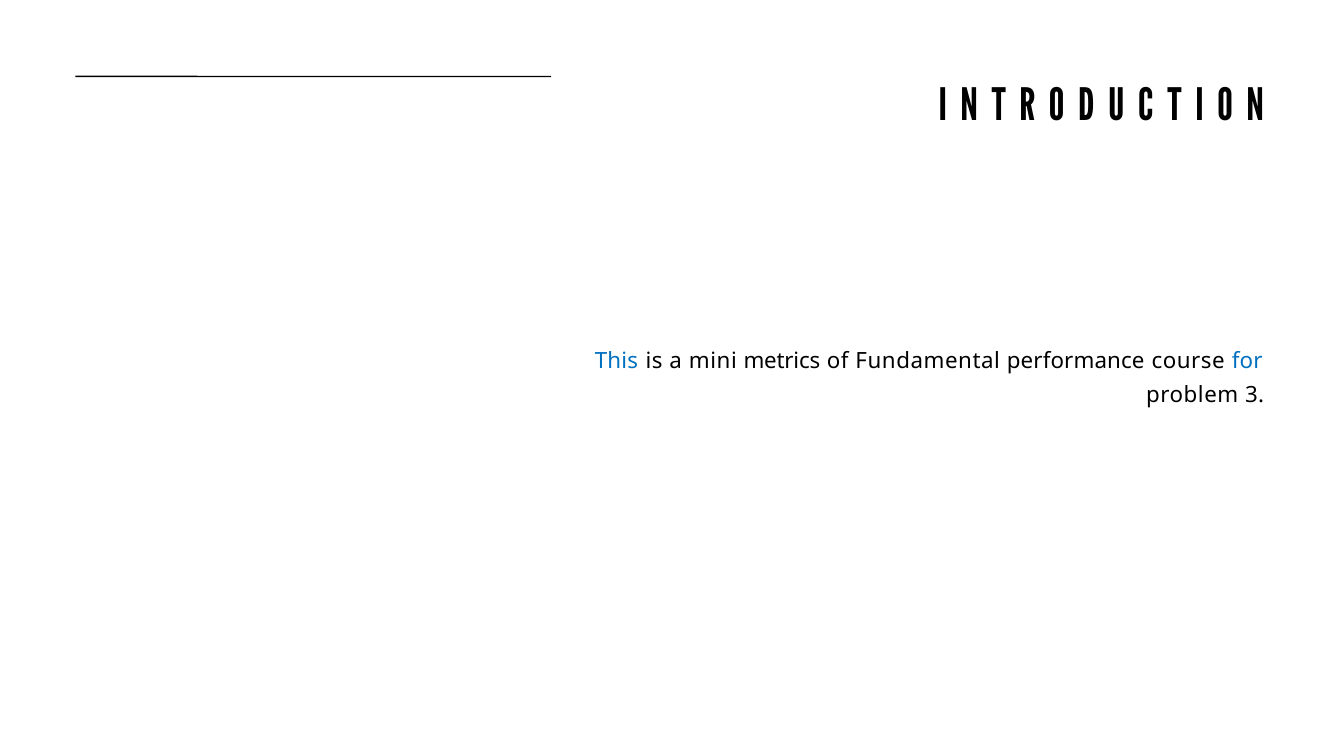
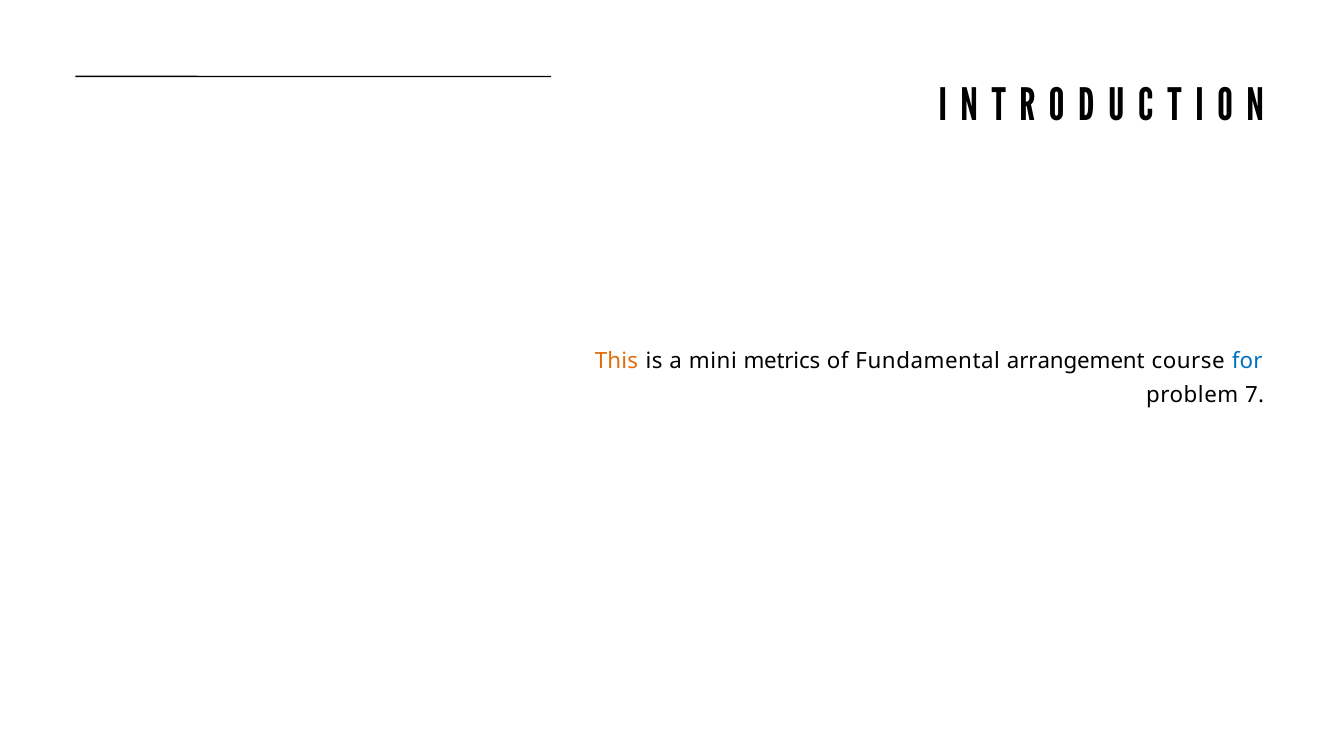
This colour: blue -> orange (616, 361)
performance: performance -> arrangement (1076, 361)
3: 3 -> 7 (1255, 395)
